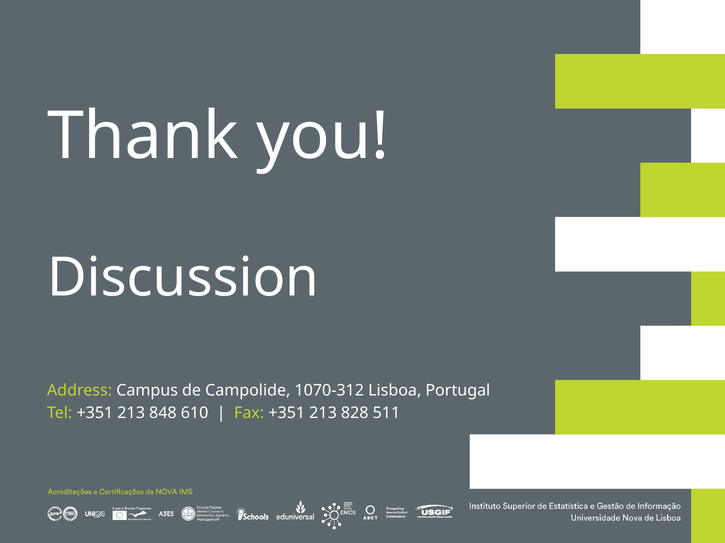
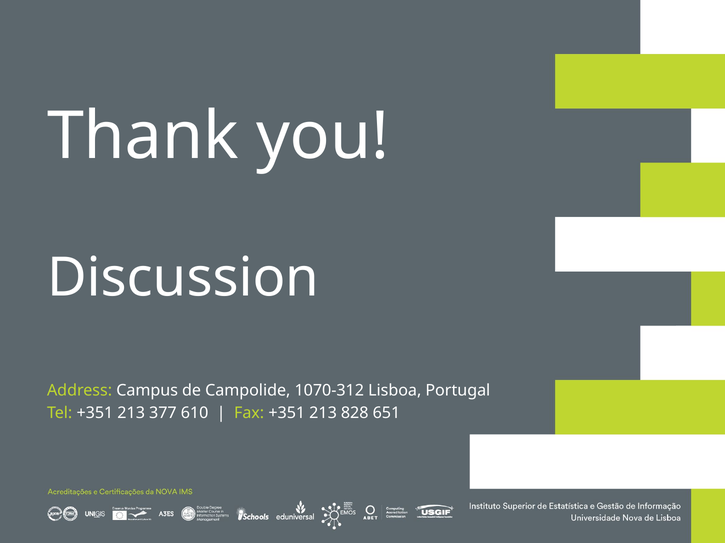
848: 848 -> 377 (163, 414)
511: 511 -> 651 (386, 414)
